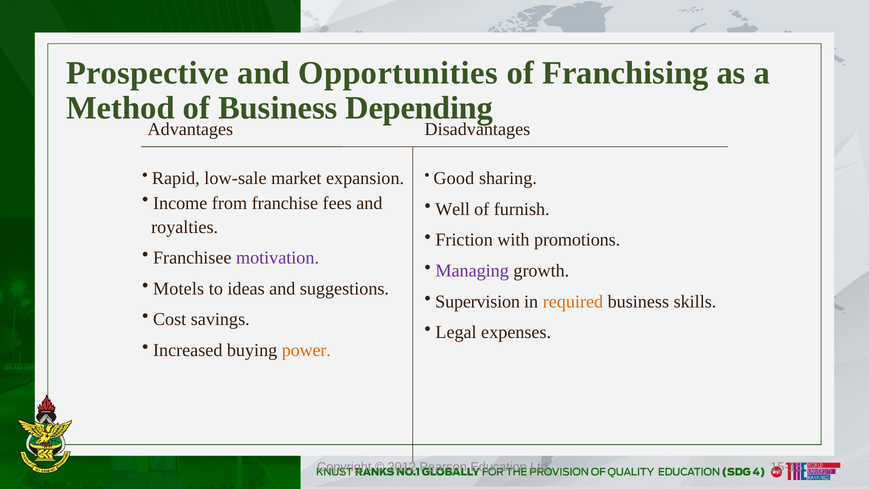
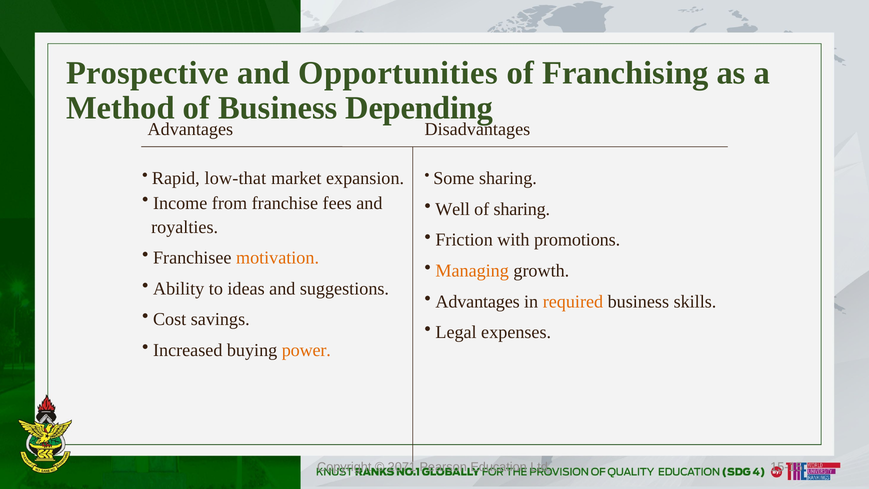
low-sale: low-sale -> low-that (235, 178)
Good: Good -> Some (454, 178)
of furnish: furnish -> sharing (522, 209)
motivation colour: purple -> orange (278, 258)
Managing colour: purple -> orange (472, 271)
Motels: Motels -> Ability (179, 288)
Supervision: Supervision -> Advantages (478, 301)
2012: 2012 -> 2071 (402, 467)
